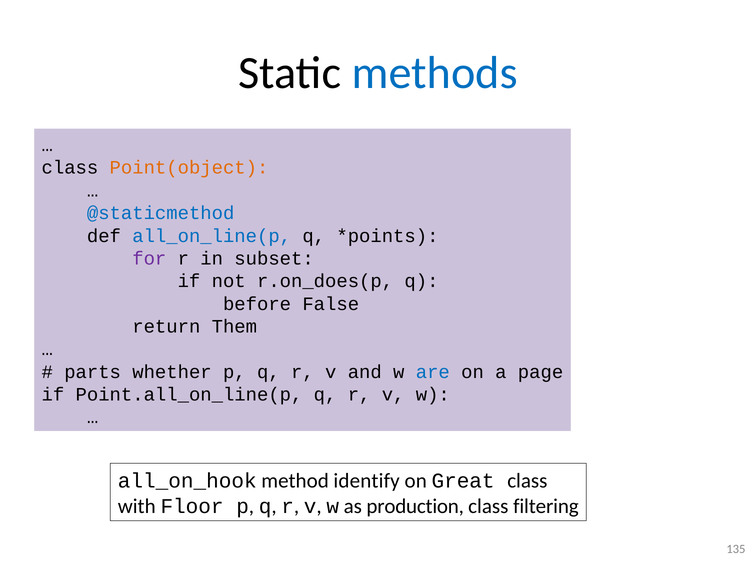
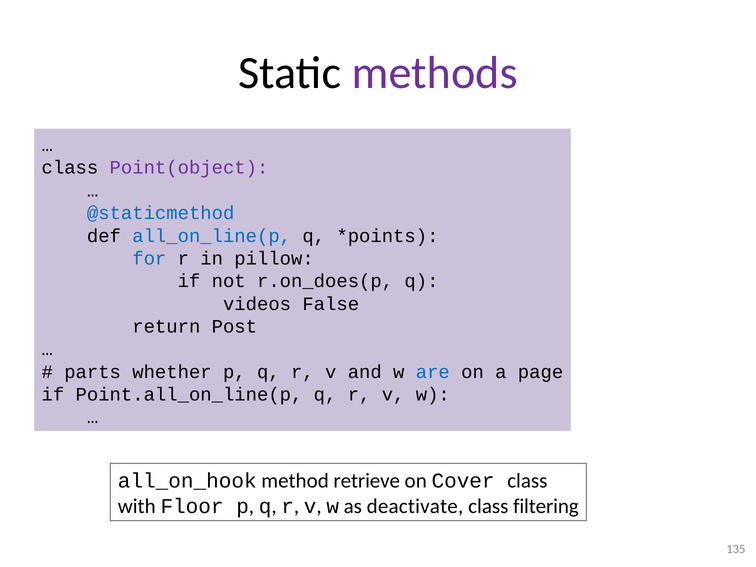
methods colour: blue -> purple (435, 73)
Point(object colour: orange -> purple (189, 168)
for colour: purple -> blue (149, 258)
subset: subset -> pillow (274, 258)
before: before -> videos (257, 304)
Them: Them -> Post (234, 326)
identify: identify -> retrieve (367, 481)
Great: Great -> Cover (463, 481)
production: production -> deactivate (415, 506)
